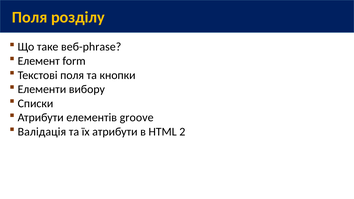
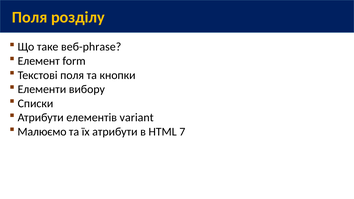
groove: groove -> variant (137, 118)
Валідація: Валідація -> Малюємо (42, 132)
2: 2 -> 7 (182, 132)
